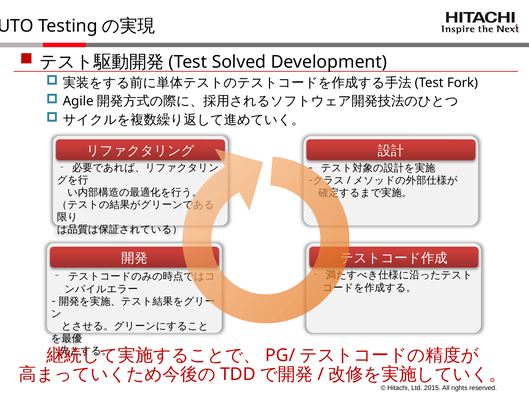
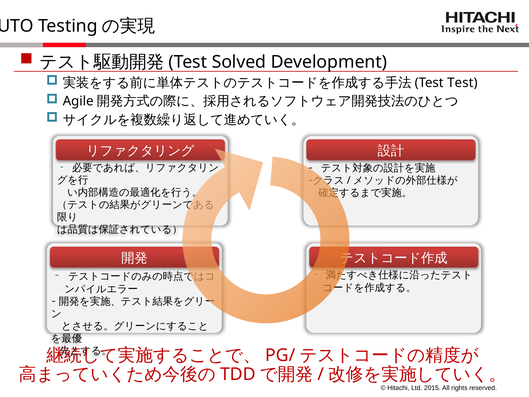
Fork: Fork -> Test (462, 83)
